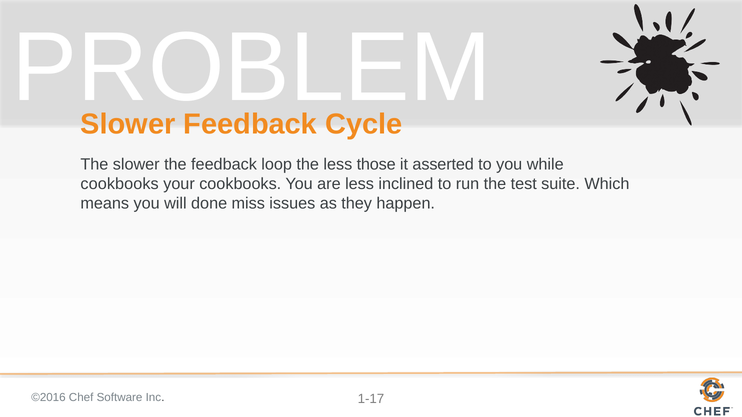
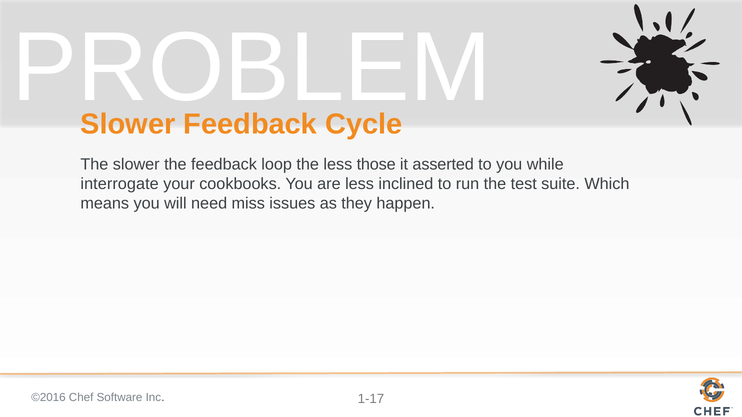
cookbooks: cookbooks -> interrogate (120, 184)
done: done -> need (209, 203)
